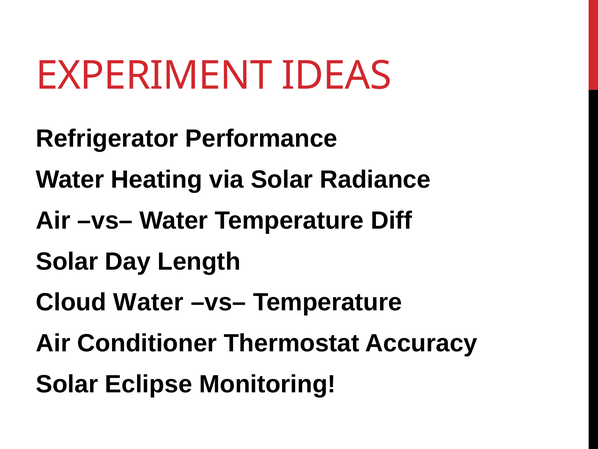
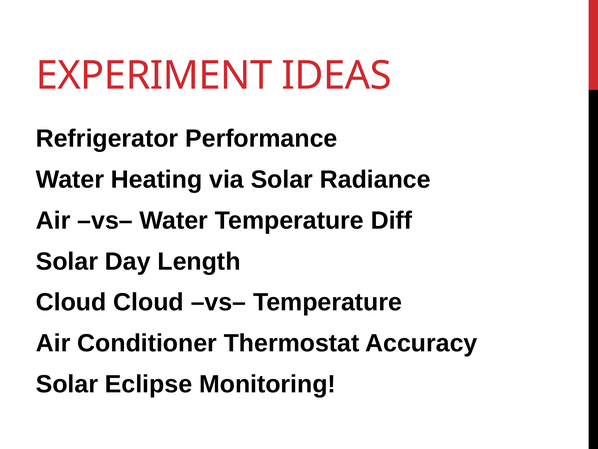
Cloud Water: Water -> Cloud (148, 302)
